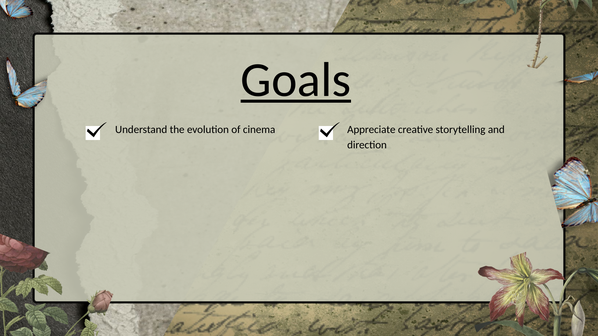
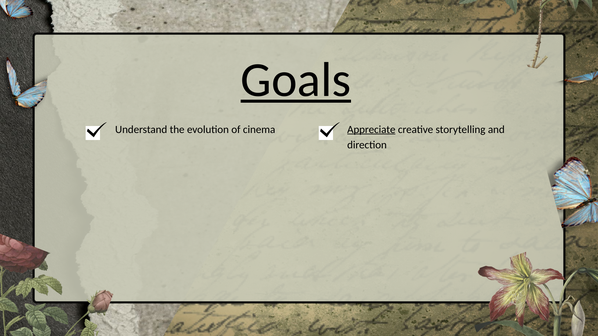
Appreciate underline: none -> present (371, 130)
